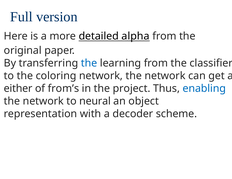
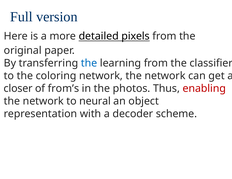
alpha: alpha -> pixels (136, 36)
either: either -> closer (18, 89)
project: project -> photos (132, 89)
enabling colour: blue -> red (204, 89)
